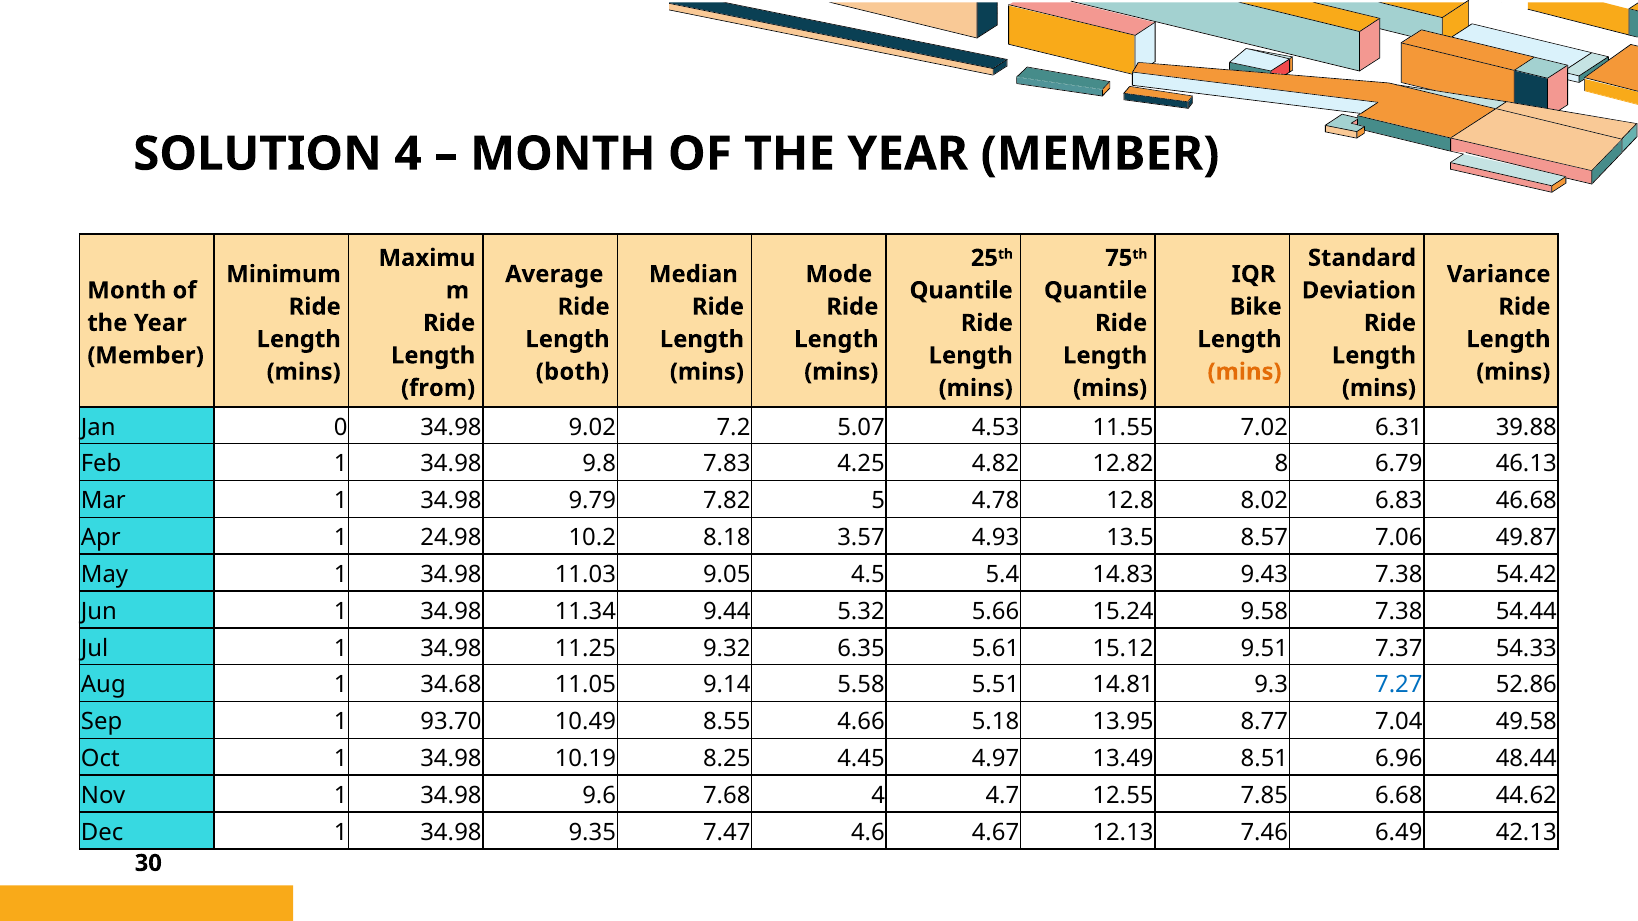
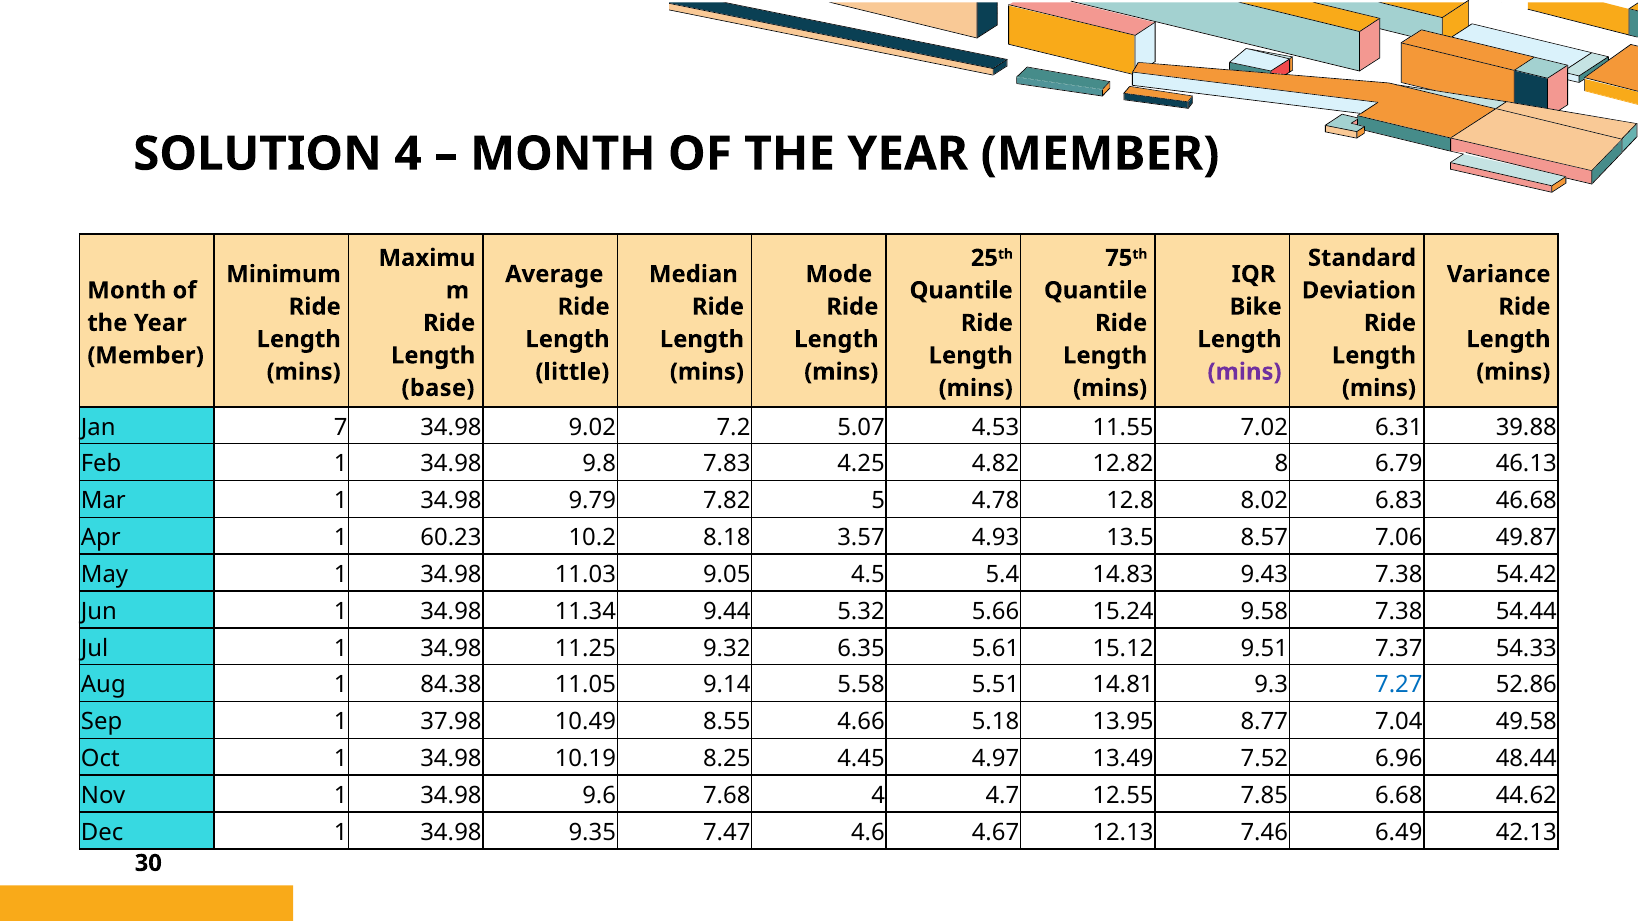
both: both -> little (572, 372)
mins colour: orange -> purple (1245, 372)
from: from -> base (438, 388)
0: 0 -> 7 (341, 427)
24.98: 24.98 -> 60.23 (451, 538)
34.68: 34.68 -> 84.38 (451, 685)
93.70: 93.70 -> 37.98 (451, 722)
8.51: 8.51 -> 7.52 (1264, 759)
